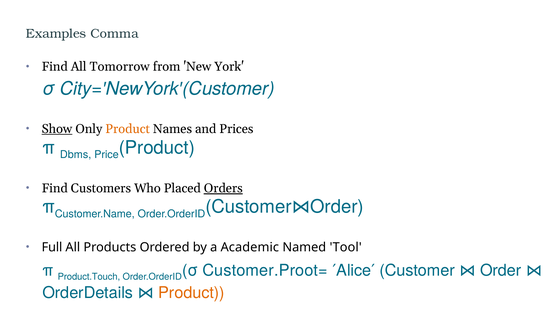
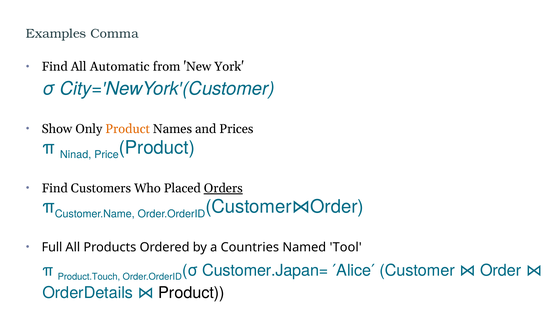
Tomorrow: Tomorrow -> Automatic (120, 67)
Show underline: present -> none (57, 129)
Dbms: Dbms -> Ninad (76, 155)
Academic: Academic -> Countries (250, 247)
Customer.Proot=: Customer.Proot= -> Customer.Japan= (265, 270)
Product colour: orange -> black (191, 292)
